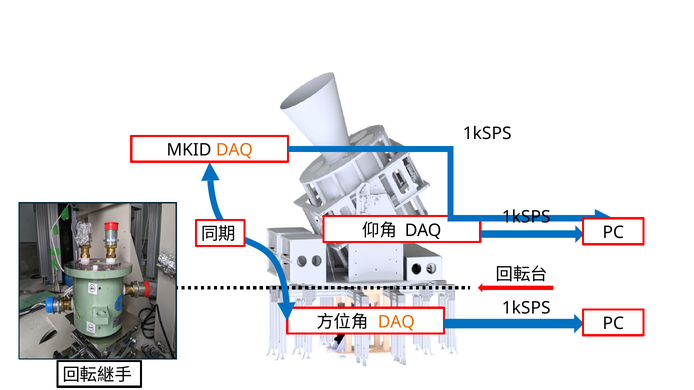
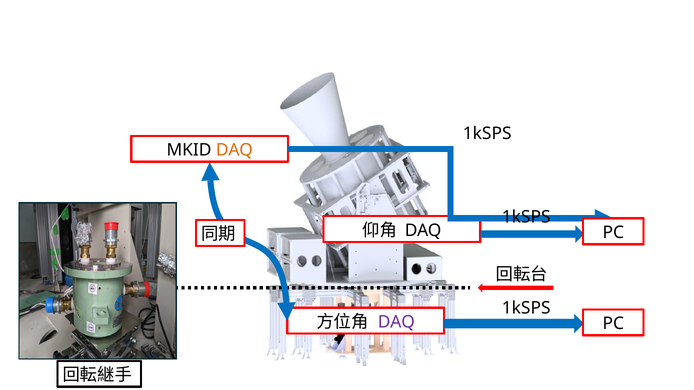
DAQ colour: orange -> purple (396, 322)
